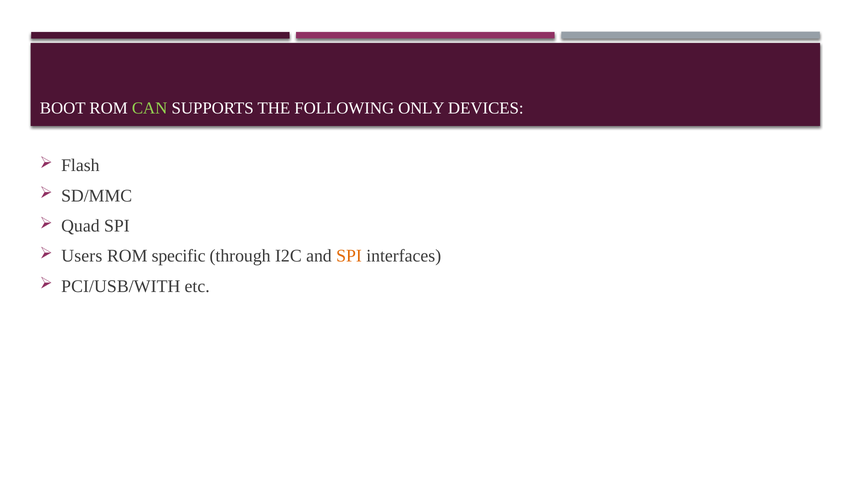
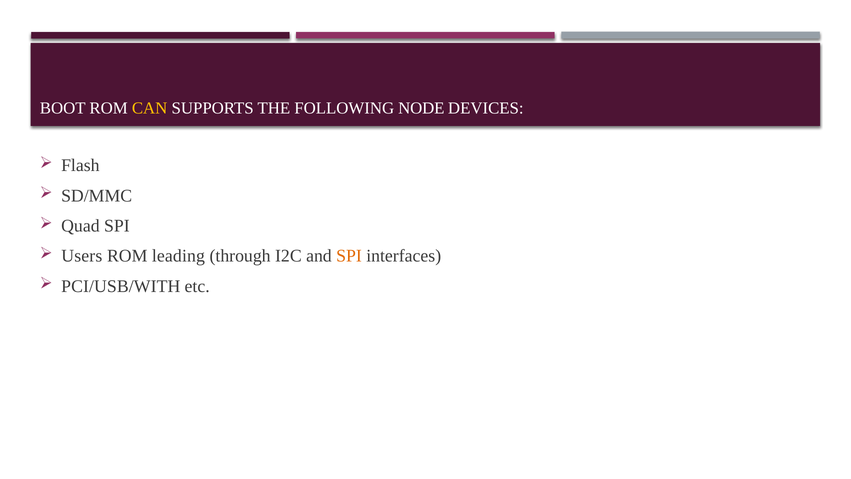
CAN colour: light green -> yellow (150, 108)
ONLY: ONLY -> NODE (421, 108)
specific: specific -> leading (178, 256)
